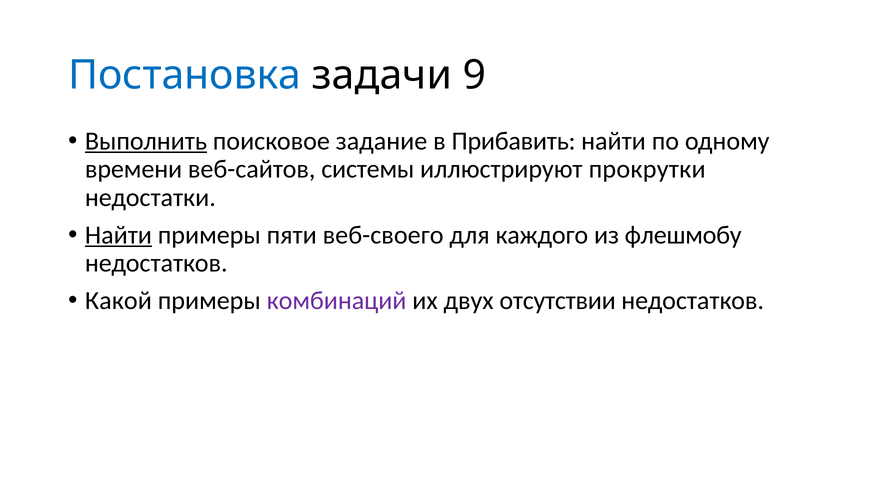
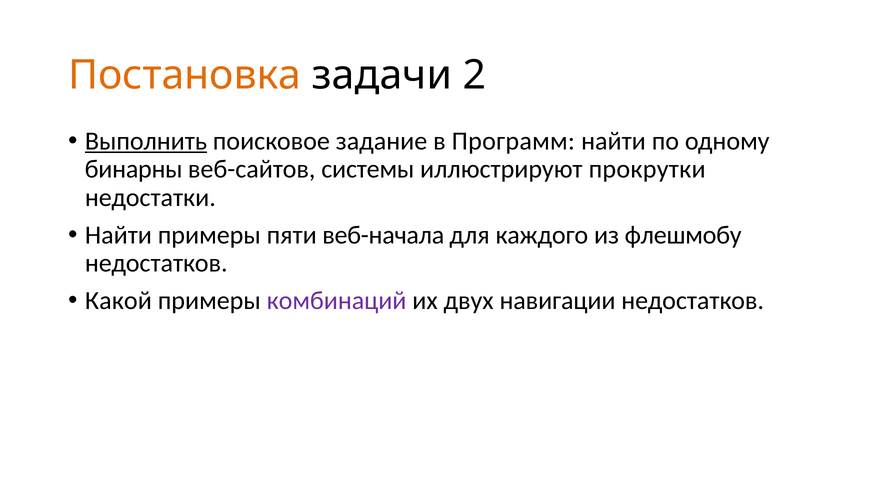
Постановка colour: blue -> orange (185, 75)
9: 9 -> 2 (474, 75)
Прибавить: Прибавить -> Программ (513, 141)
времени: времени -> бинарны (134, 170)
Найти underline: present -> none (118, 235)
веб-своего: веб-своего -> веб-начала (383, 235)
отсутствии: отсутствии -> навигации (558, 301)
